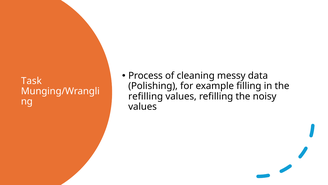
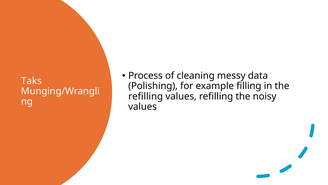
Task: Task -> Taks (31, 81)
